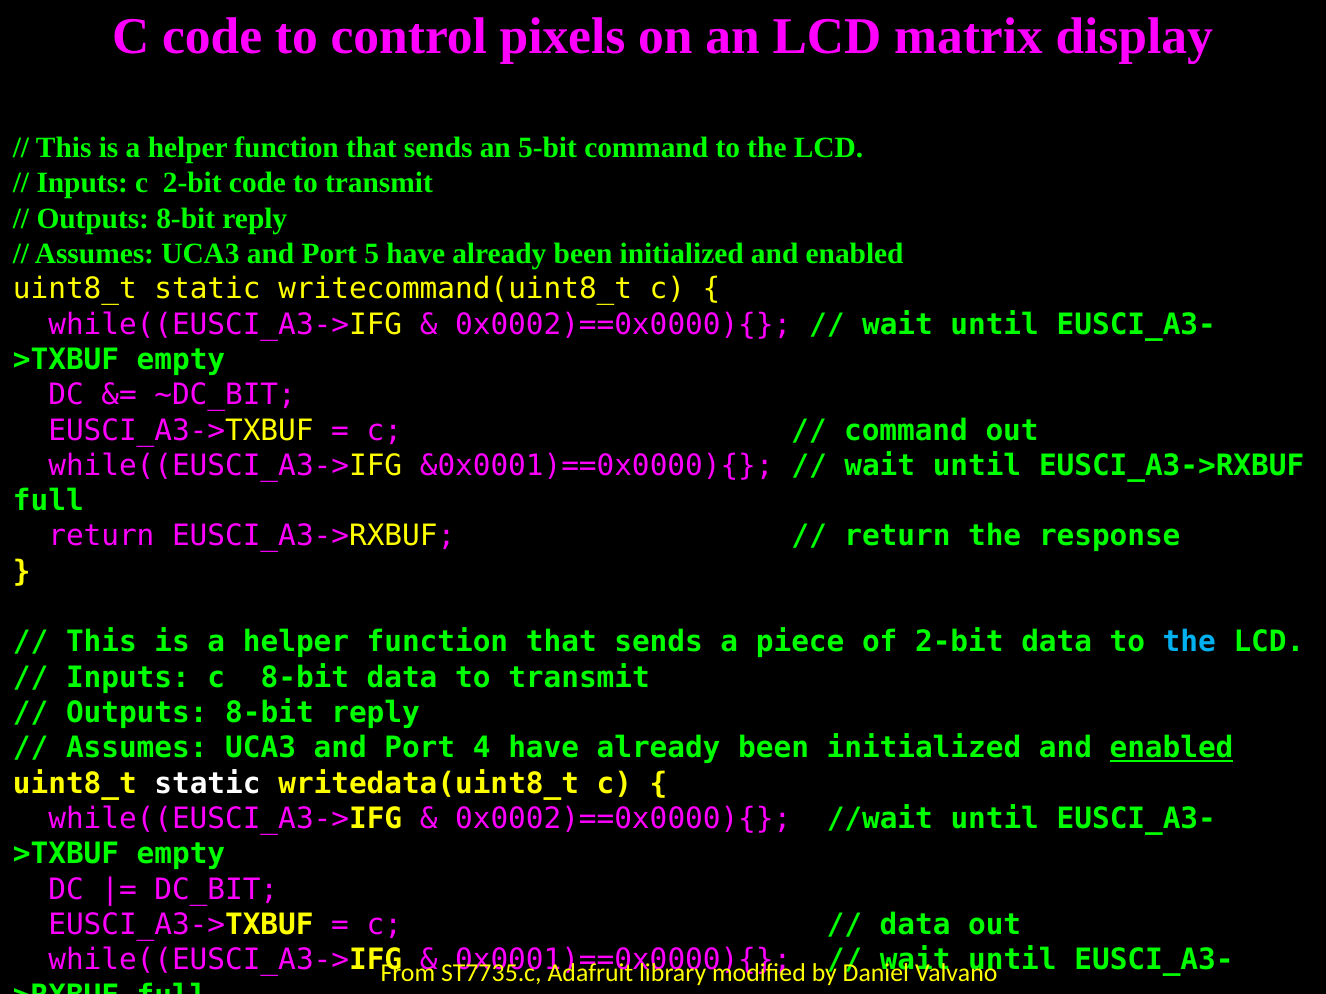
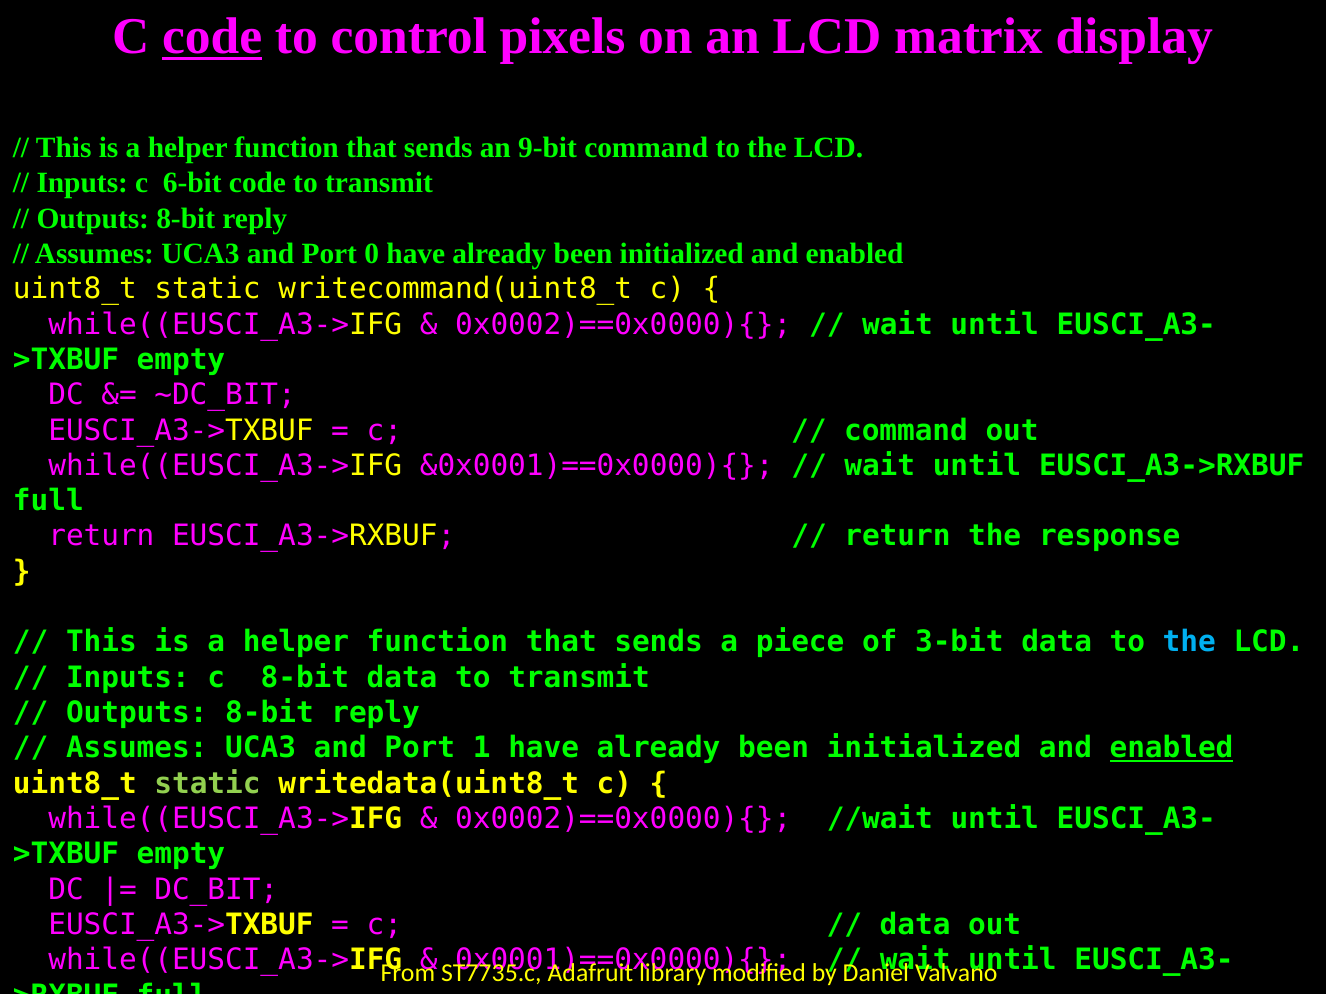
code underline: none -> present (212, 37)
5-bit: 5-bit -> 9-bit (548, 148)
c 2-bit: 2-bit -> 6-bit (192, 183)
5: 5 -> 0 (372, 254)
of 2-bit: 2-bit -> 3-bit (959, 643)
4: 4 -> 1 (482, 749)
static colour: white -> light green (207, 784)
